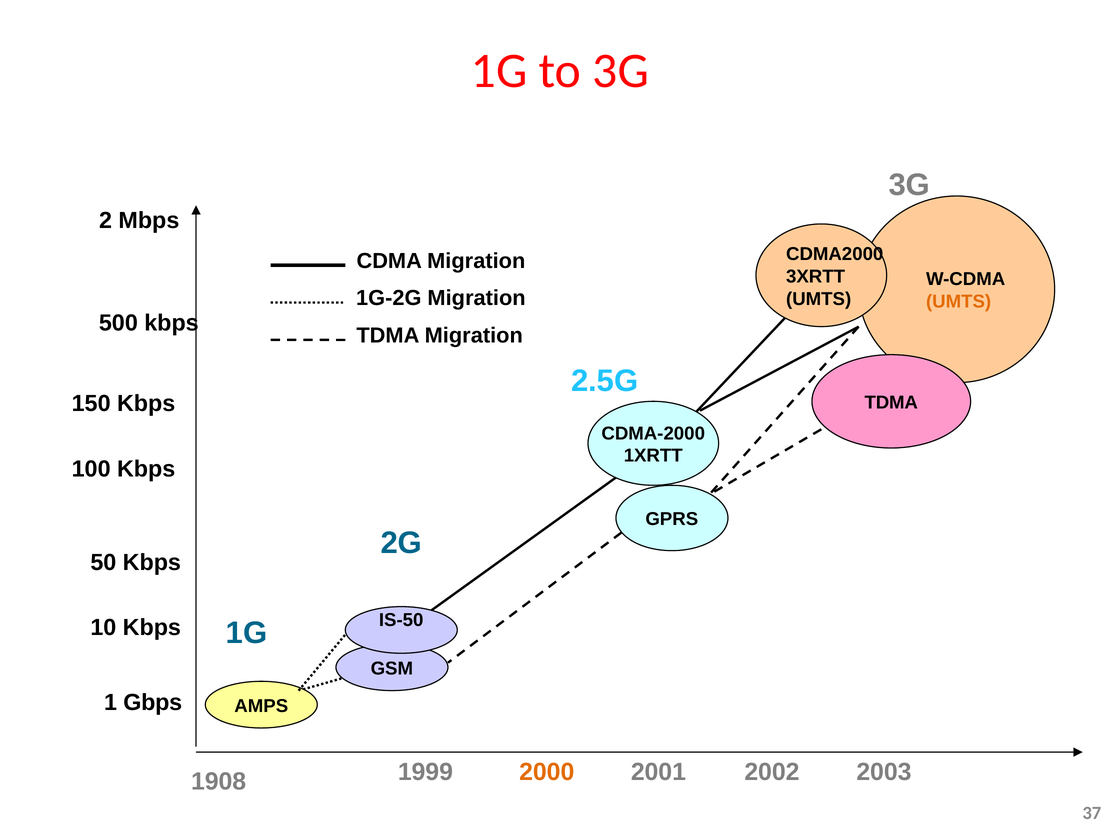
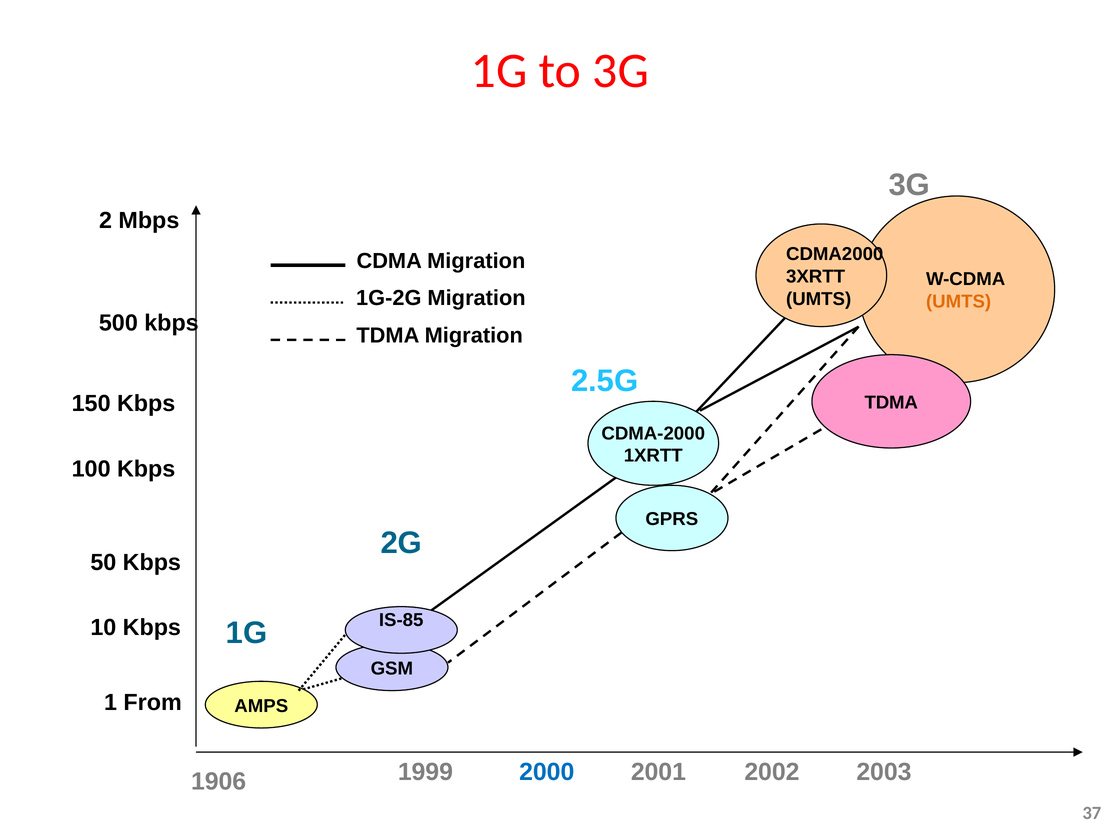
IS-50: IS-50 -> IS-85 (401, 620)
Gbps: Gbps -> From (153, 702)
2000 colour: orange -> blue (547, 772)
1908: 1908 -> 1906 (219, 781)
